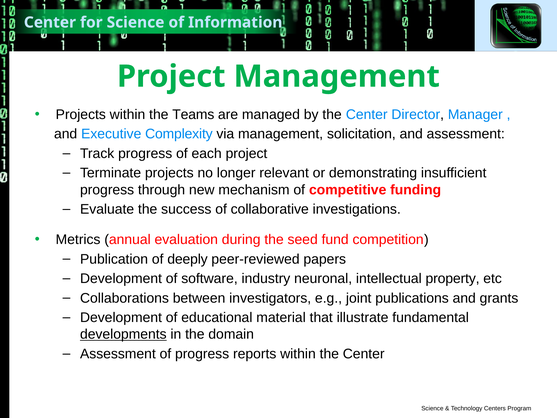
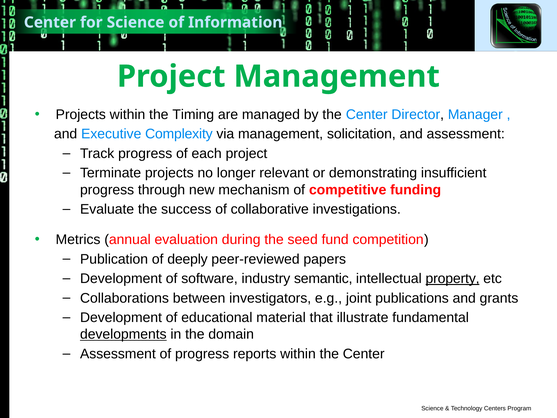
Teams: Teams -> Timing (193, 114)
neuronal: neuronal -> semantic (323, 278)
property underline: none -> present (453, 278)
